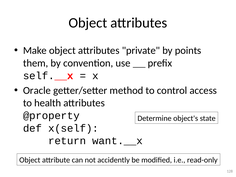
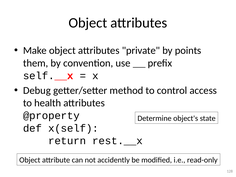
Oracle: Oracle -> Debug (37, 90)
want.__x: want.__x -> rest.__x (117, 141)
